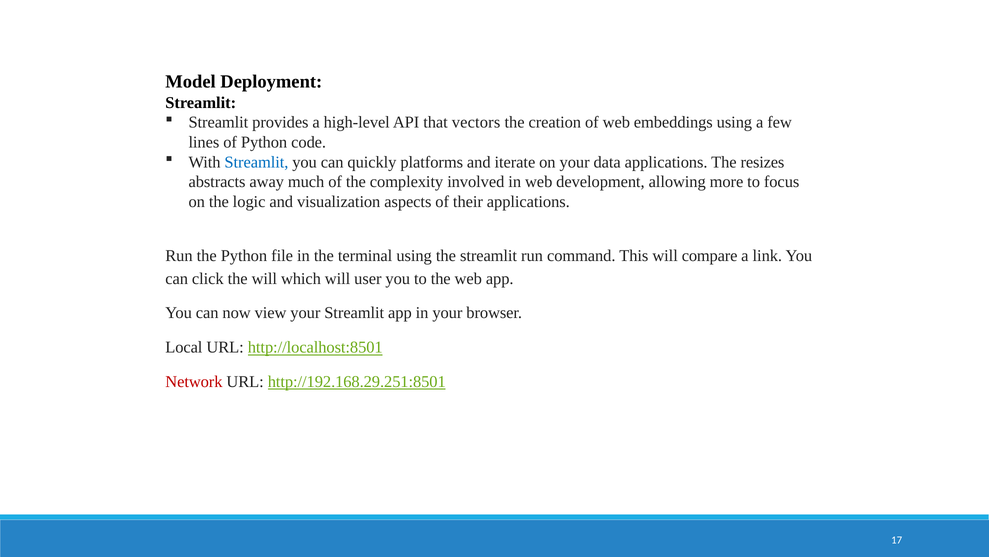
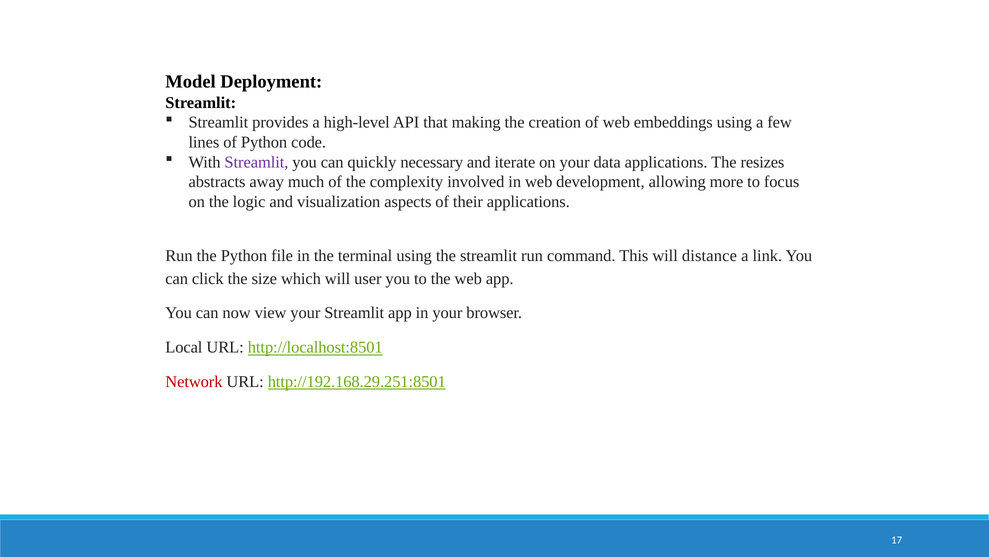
vectors: vectors -> making (476, 122)
Streamlit colour: blue -> purple (256, 162)
platforms: platforms -> necessary (432, 162)
compare: compare -> distance (709, 256)
the will: will -> size (264, 278)
